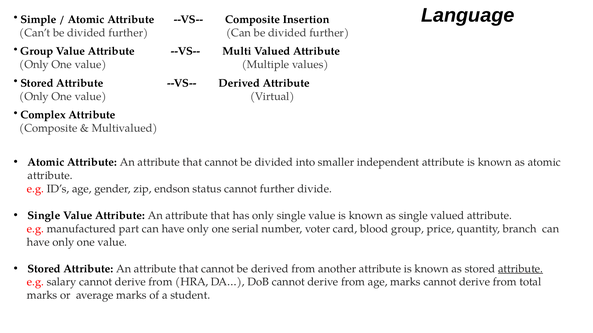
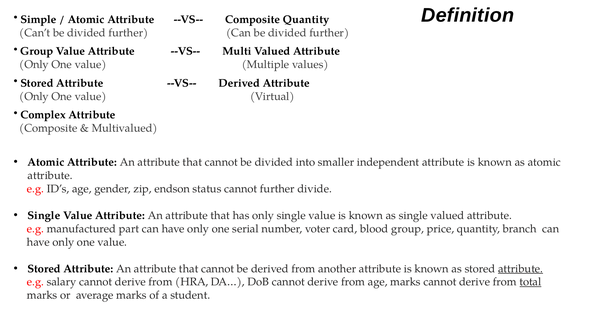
Language: Language -> Definition (468, 15)
Composite Insertion: Insertion -> Quantity (306, 19)
total underline: none -> present (530, 283)
